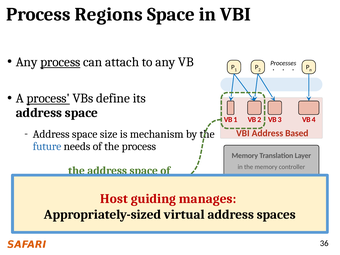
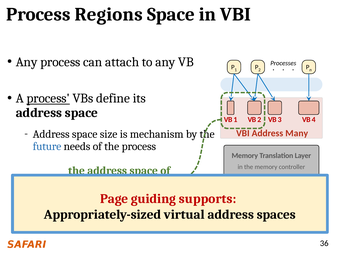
process underline: present -> none (60, 62)
Based: Based -> Many (297, 133)
Host: Host -> Page (114, 199)
manages: manages -> supports (208, 199)
